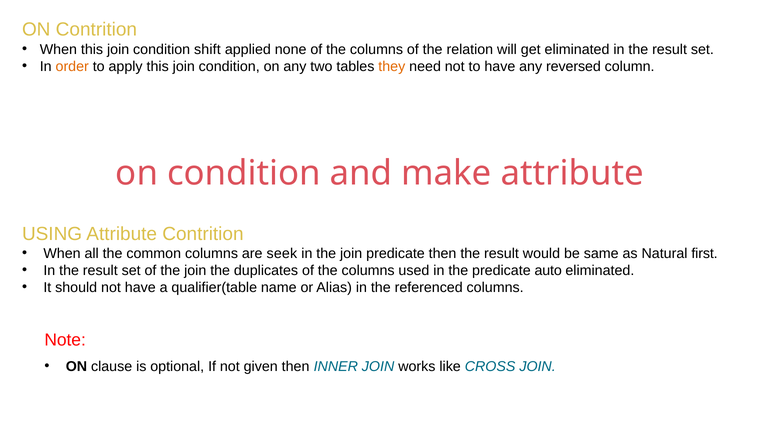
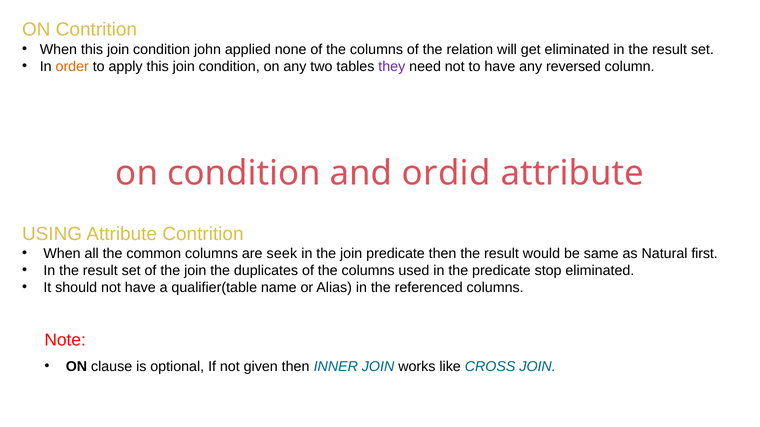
shift: shift -> john (207, 49)
they colour: orange -> purple (392, 66)
make: make -> ordid (446, 173)
auto: auto -> stop (548, 271)
